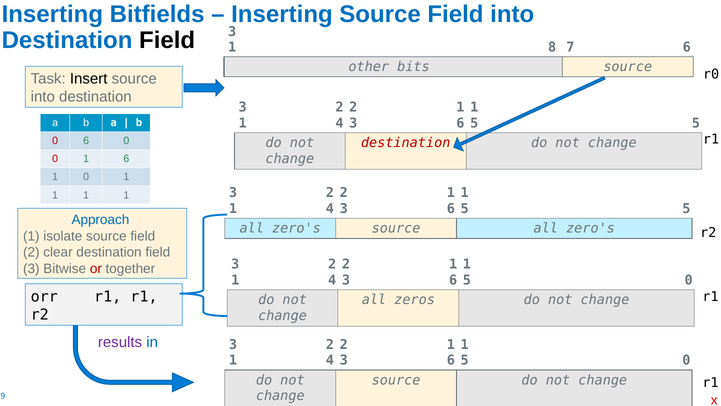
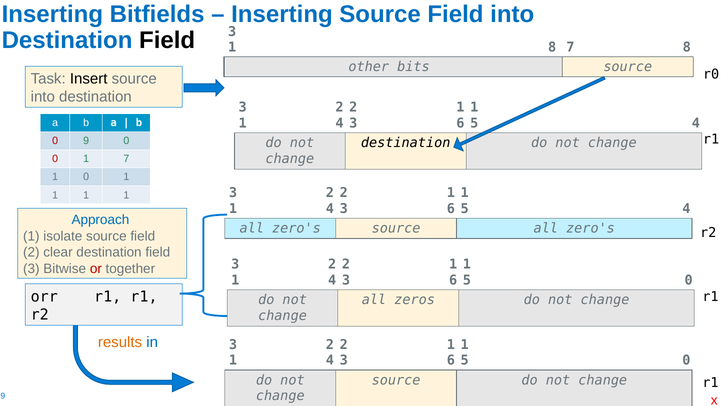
7 6: 6 -> 8 (687, 47)
5: 5 -> 4 (696, 123)
0 6: 6 -> 9 (86, 141)
destination colour: red -> black (406, 143)
0 1 6: 6 -> 7 (126, 159)
5: 5 -> 4 (686, 208)
results colour: purple -> orange (120, 342)
